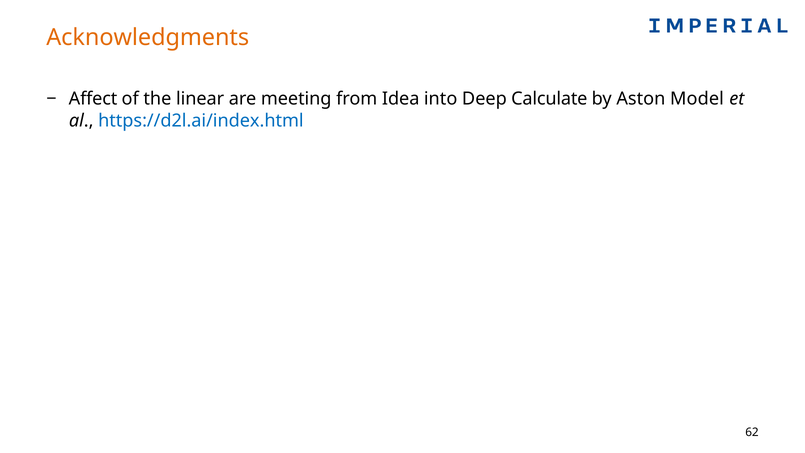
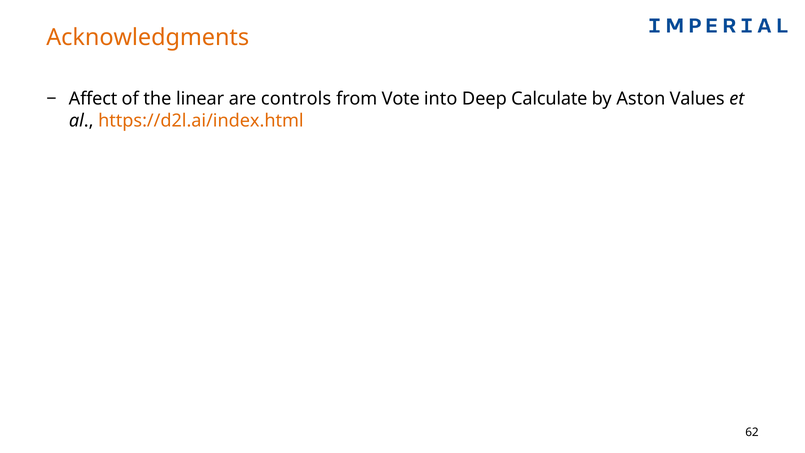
meeting: meeting -> controls (296, 99)
Idea: Idea -> Vote (401, 99)
Model: Model -> Values (697, 99)
https://d2l.ai/index.html colour: blue -> orange (201, 121)
